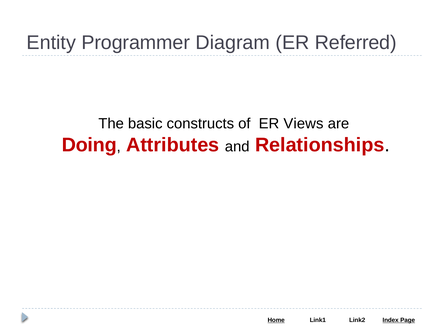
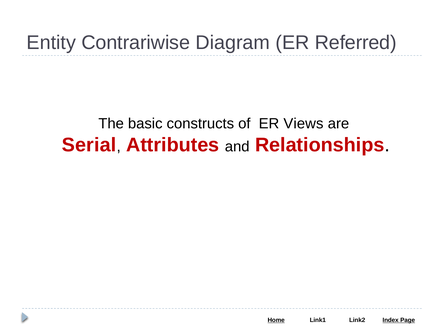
Programmer: Programmer -> Contrariwise (136, 43)
Doing: Doing -> Serial (89, 145)
